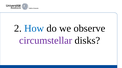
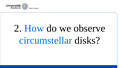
circumstellar colour: purple -> blue (46, 41)
